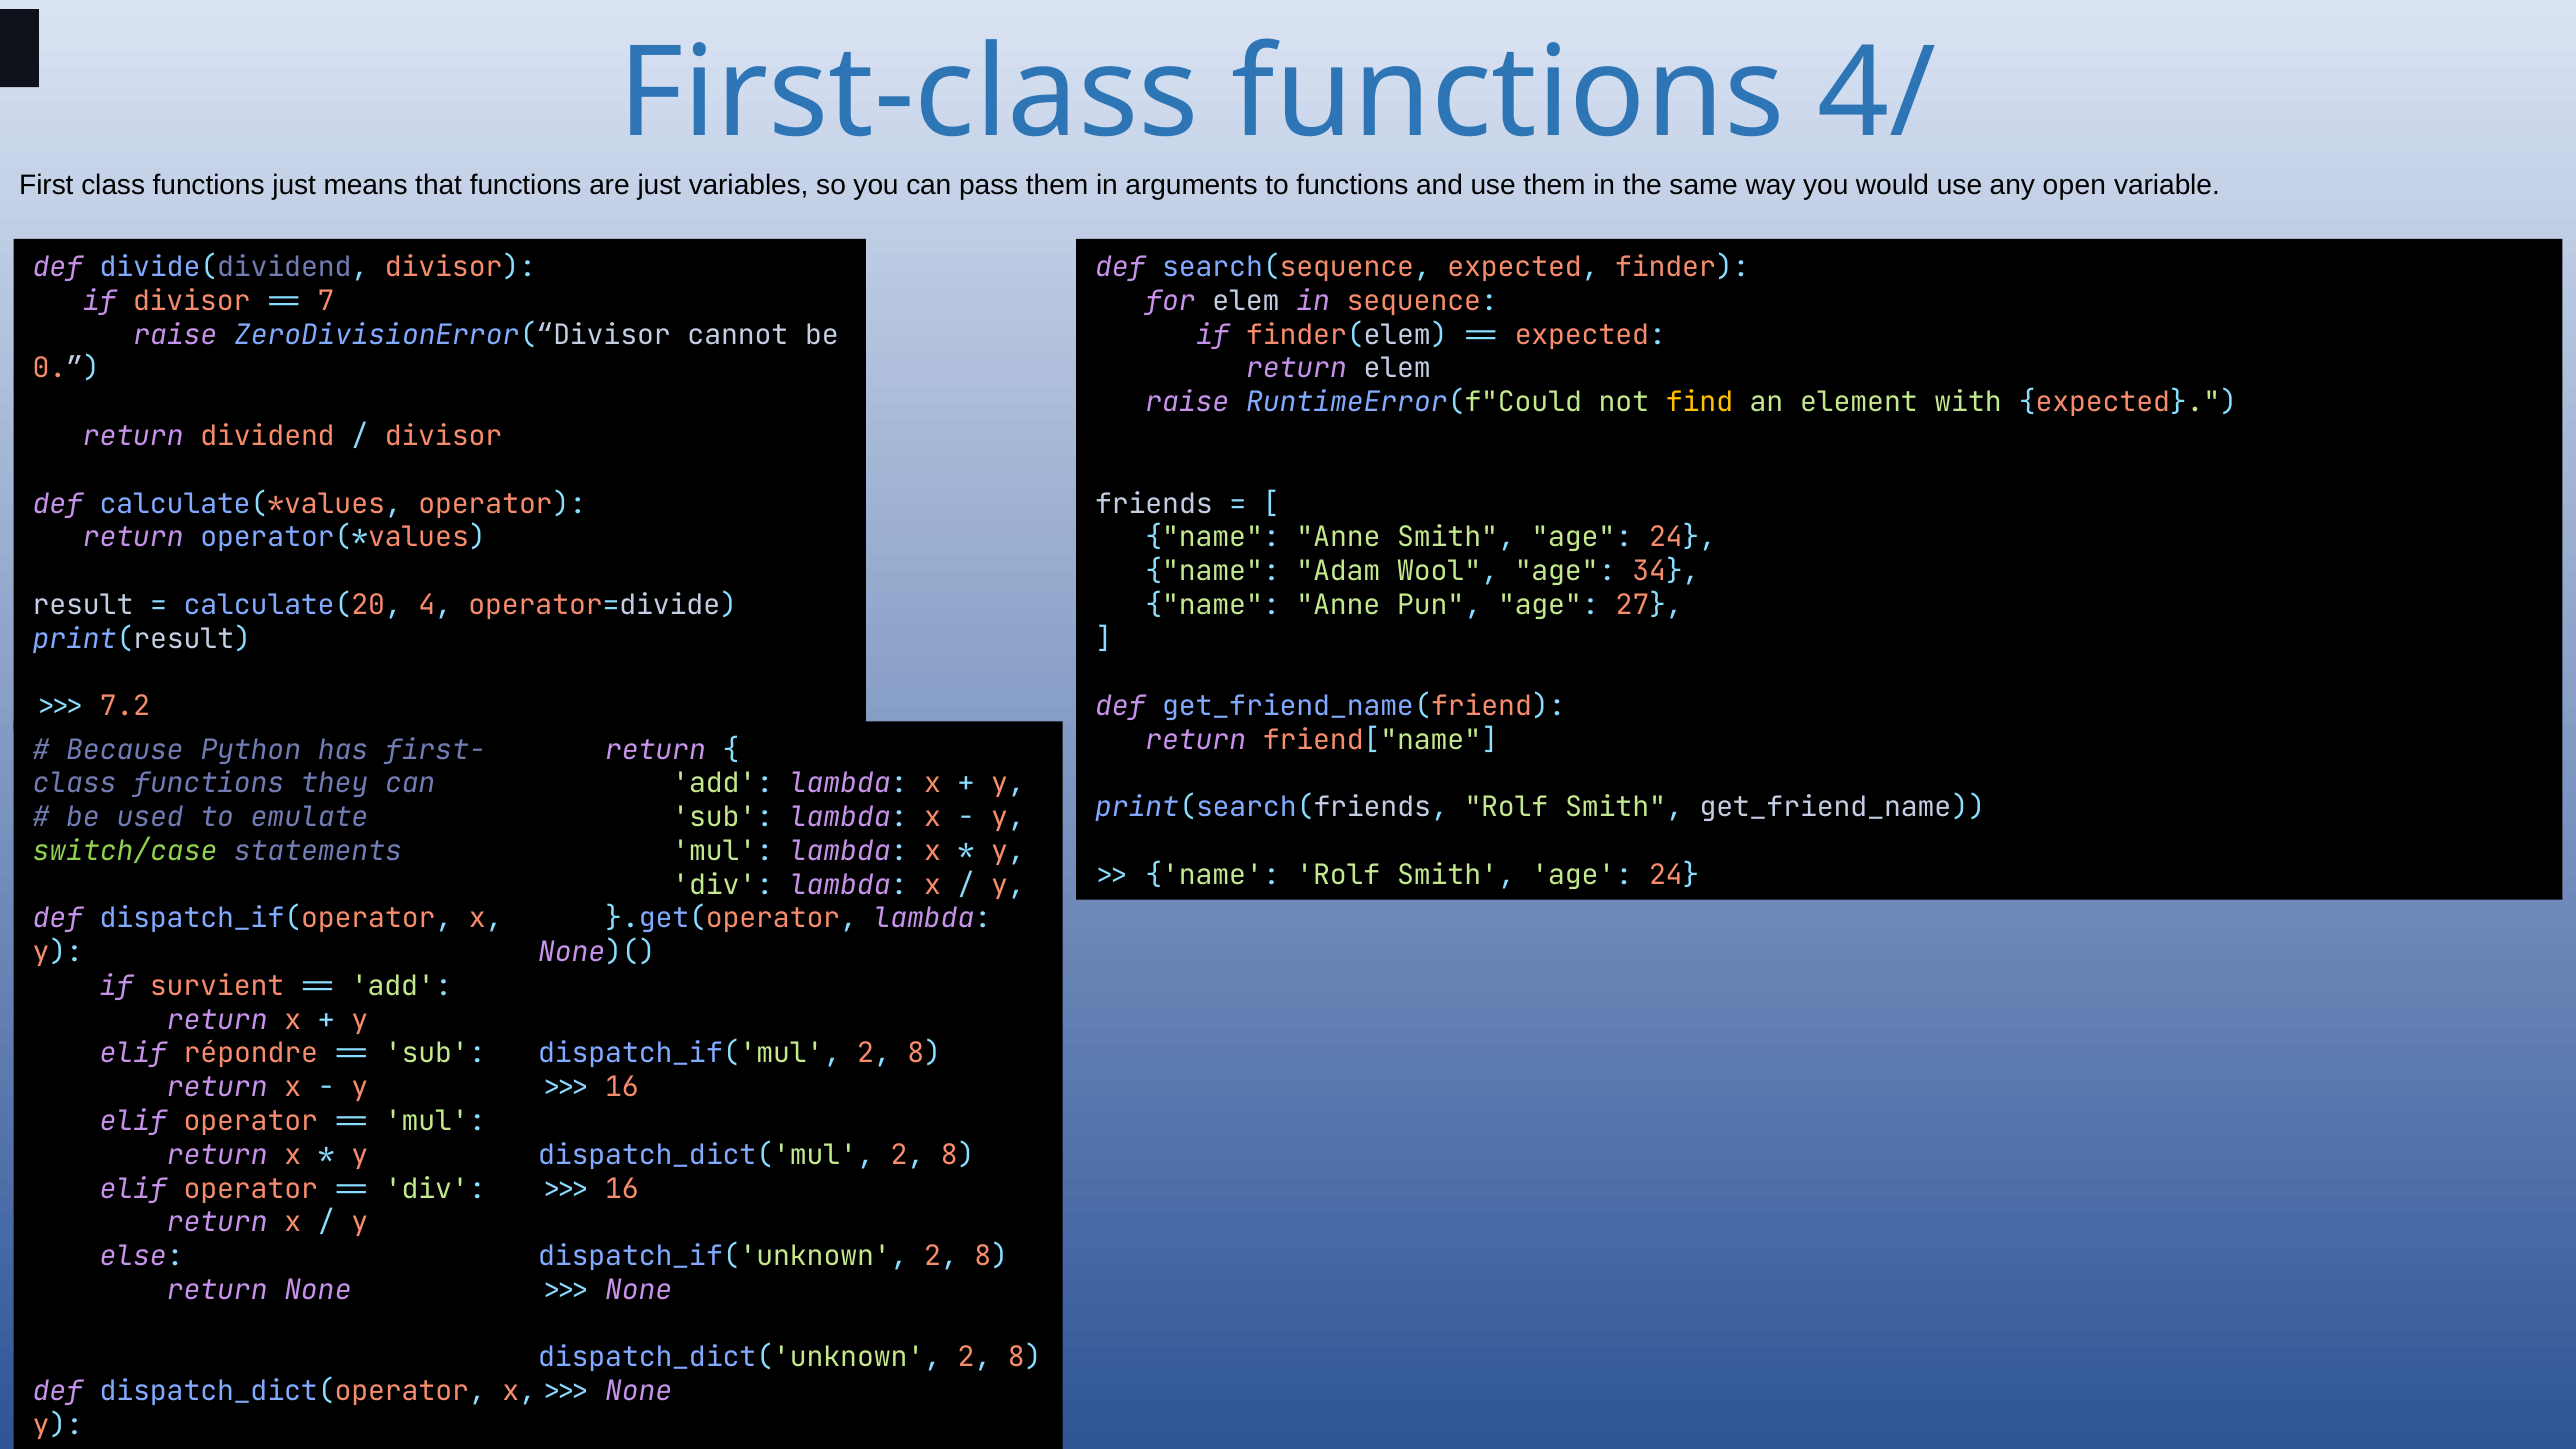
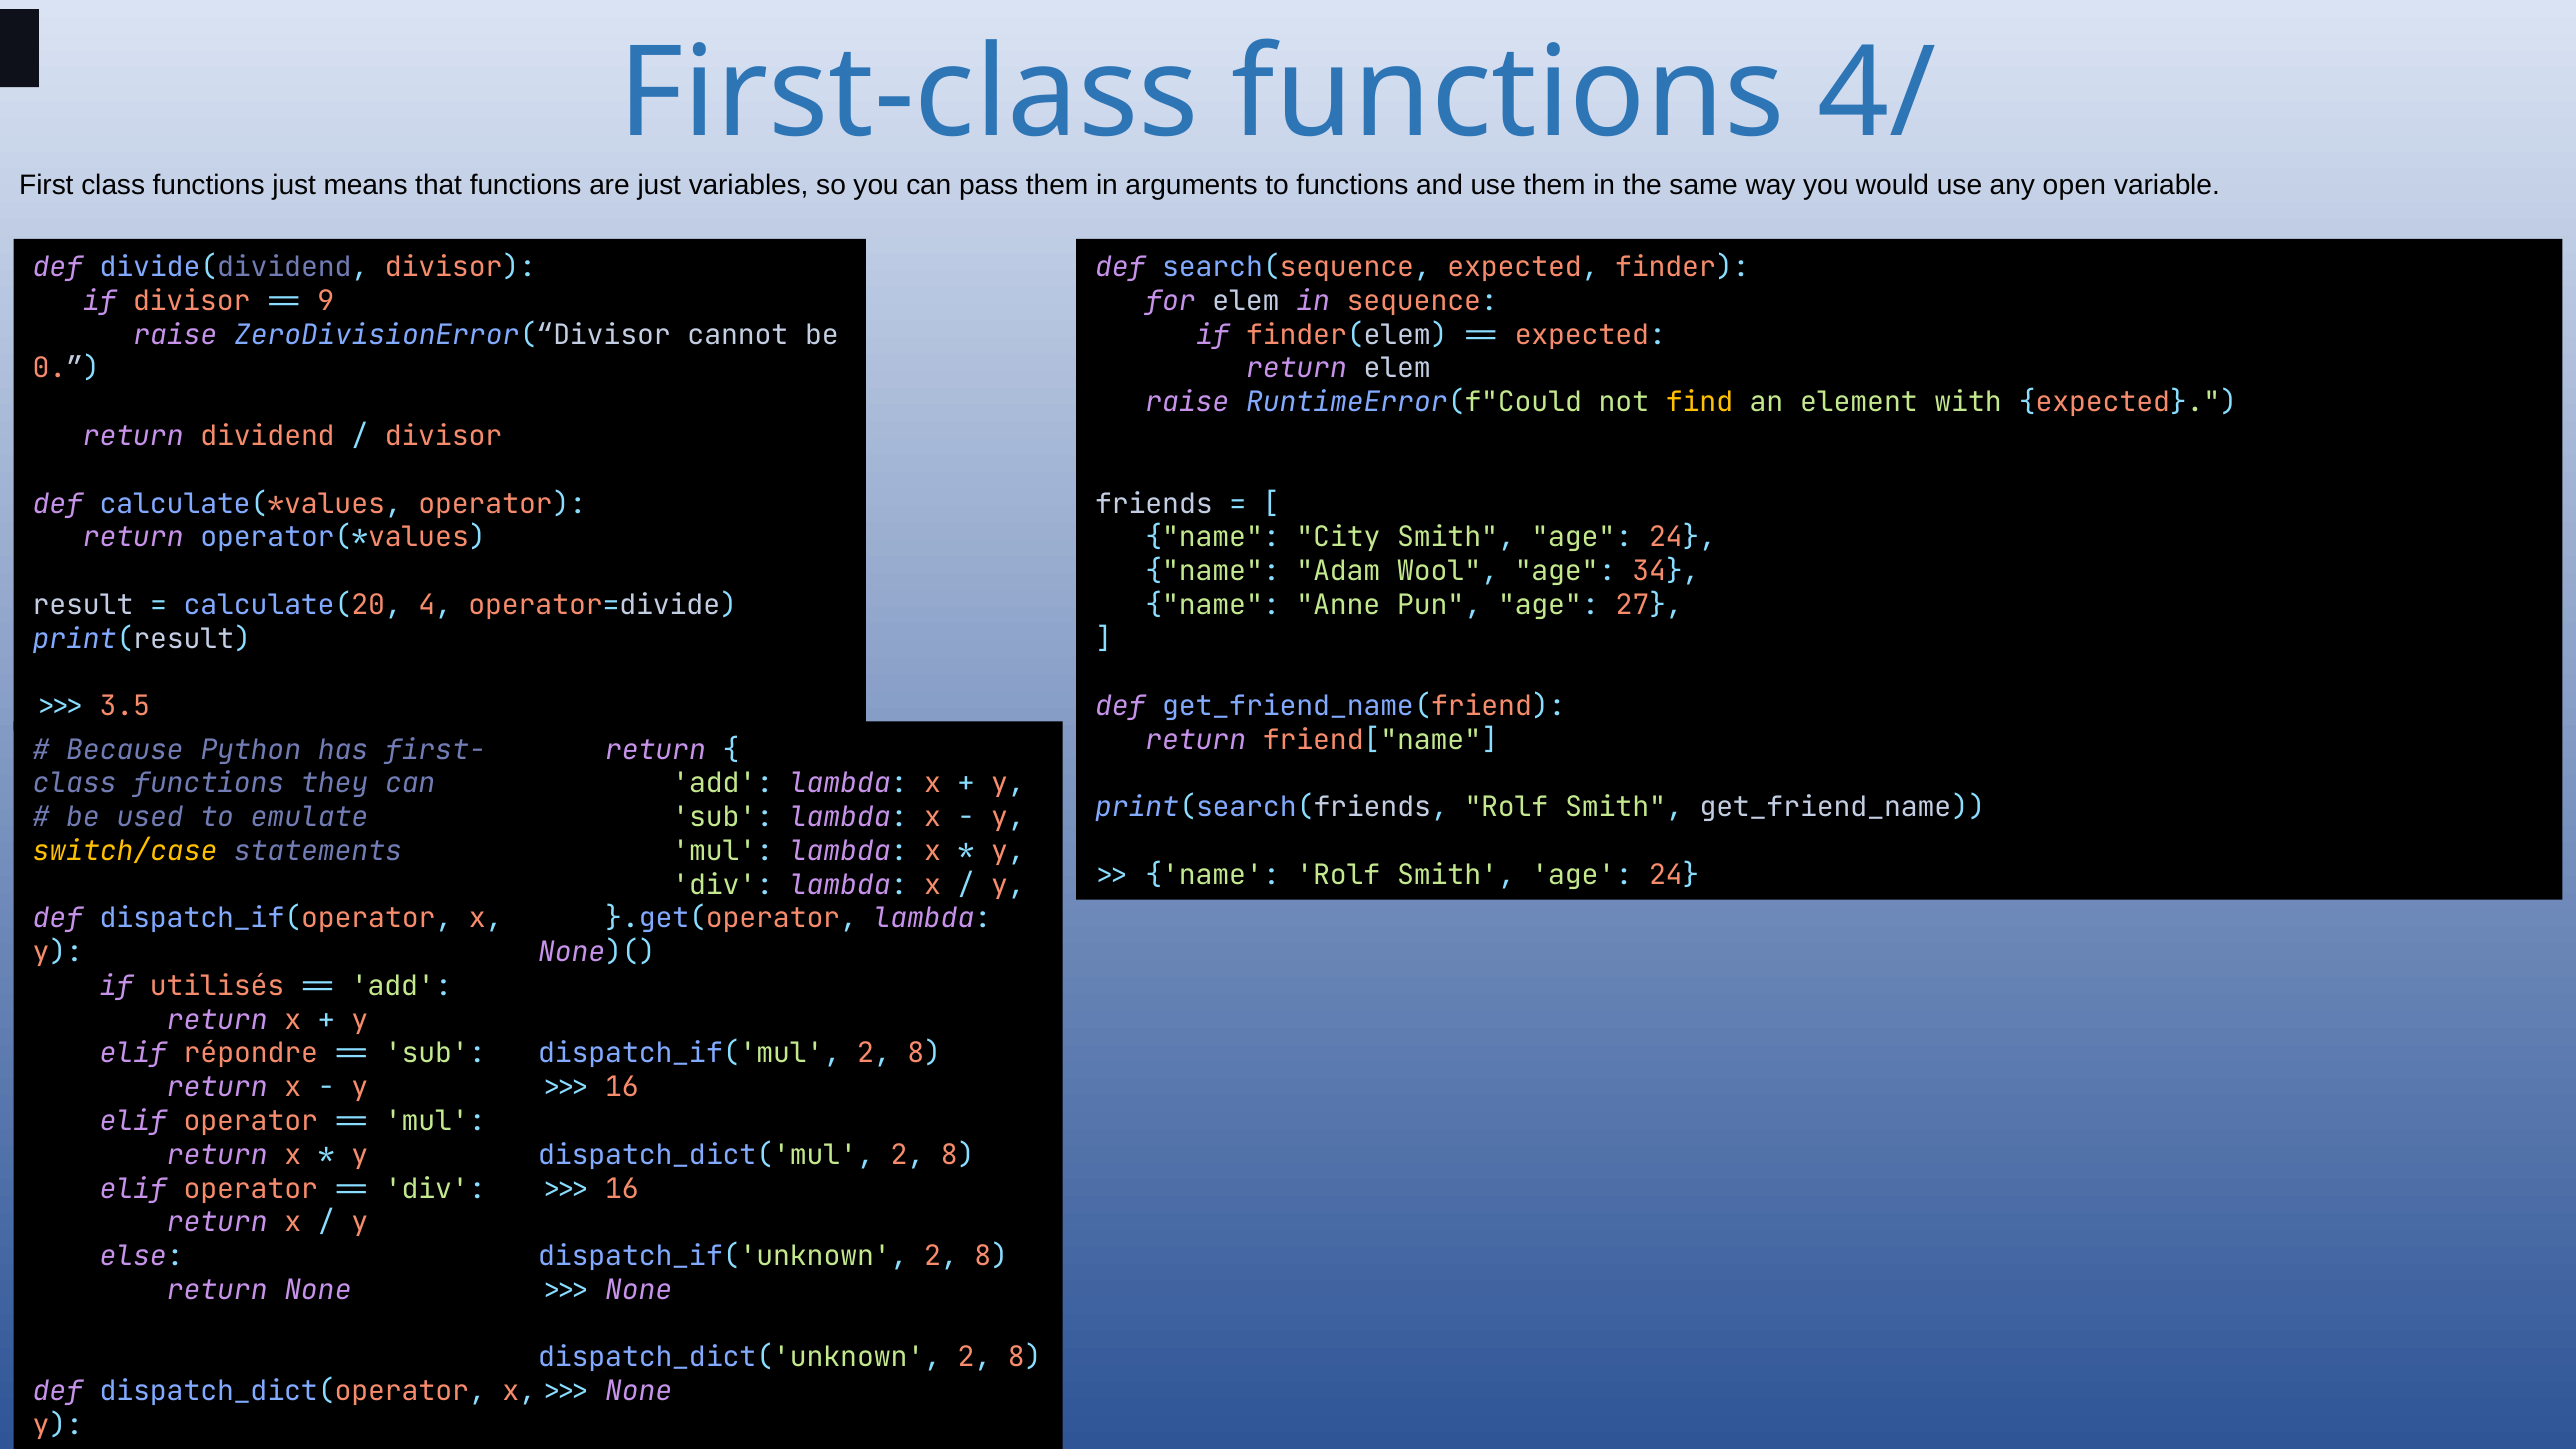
7: 7 -> 9 (326, 301)
Anne: Anne -> City (1338, 538)
7.2: 7.2 -> 3.5 (125, 706)
switch/case colour: light green -> yellow (125, 851)
survient: survient -> utilisés (217, 986)
